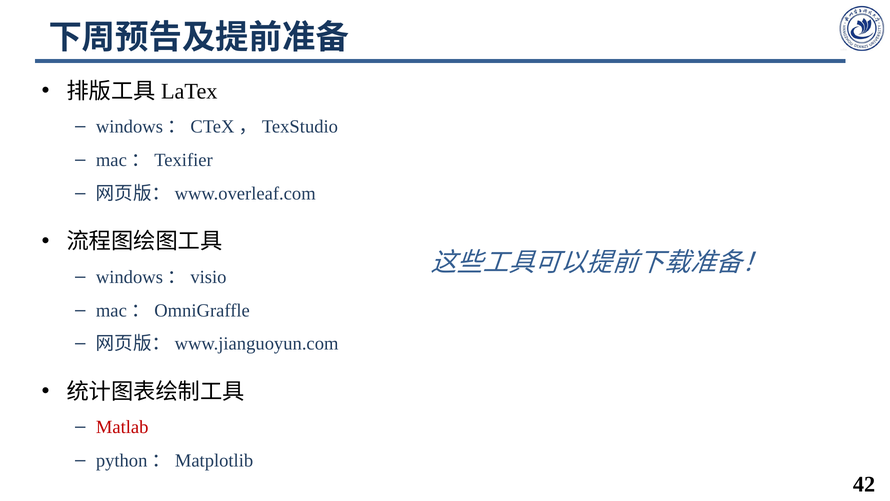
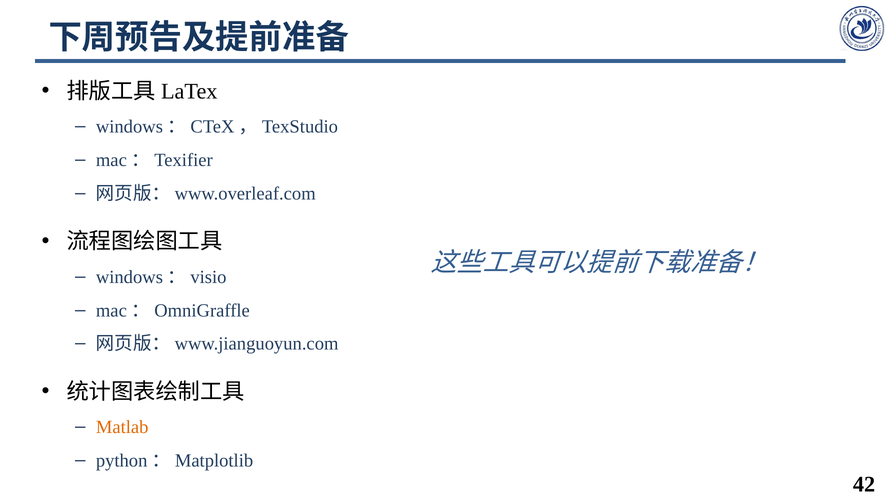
Matlab colour: red -> orange (122, 427)
